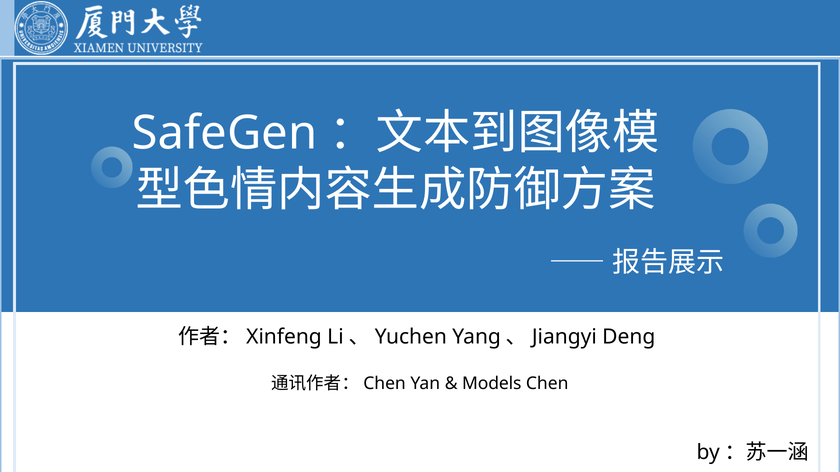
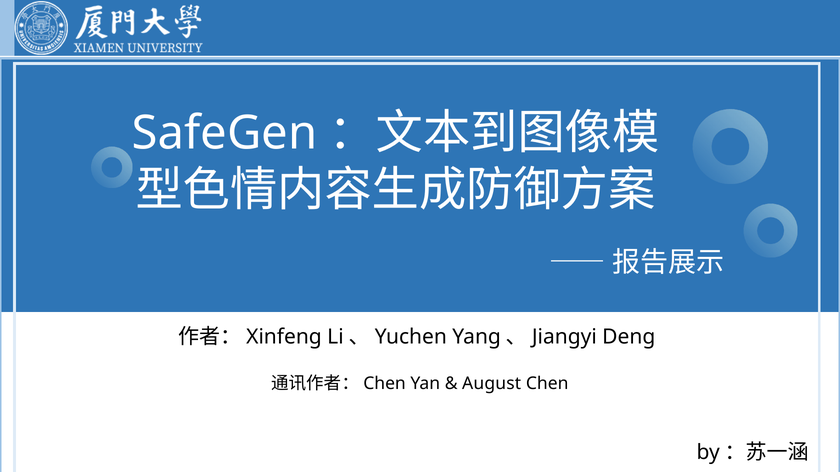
Models: Models -> August (492, 384)
